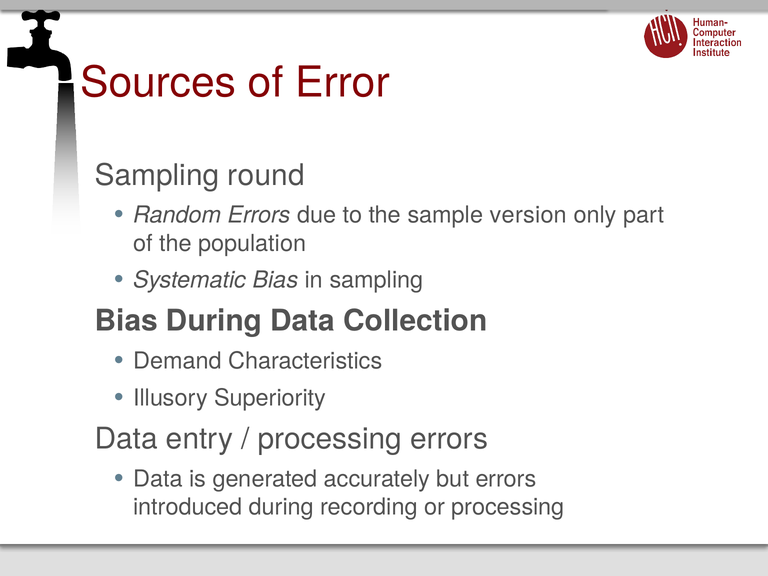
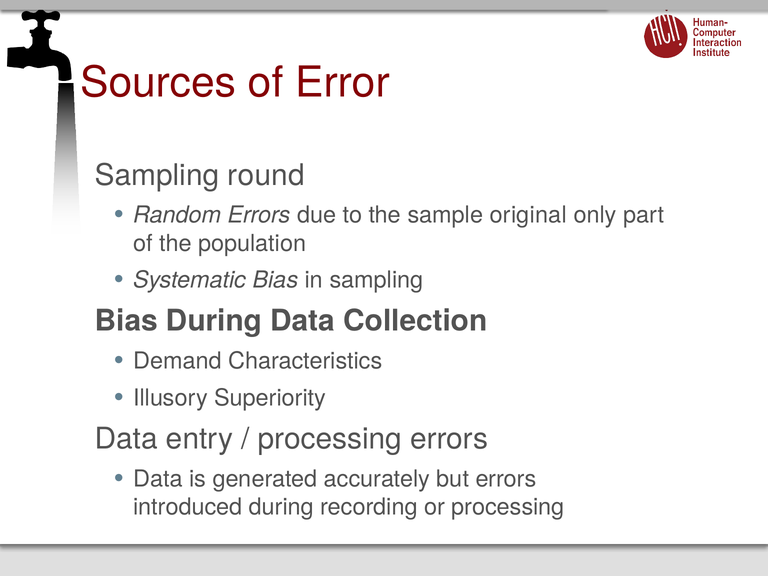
version: version -> original (528, 215)
